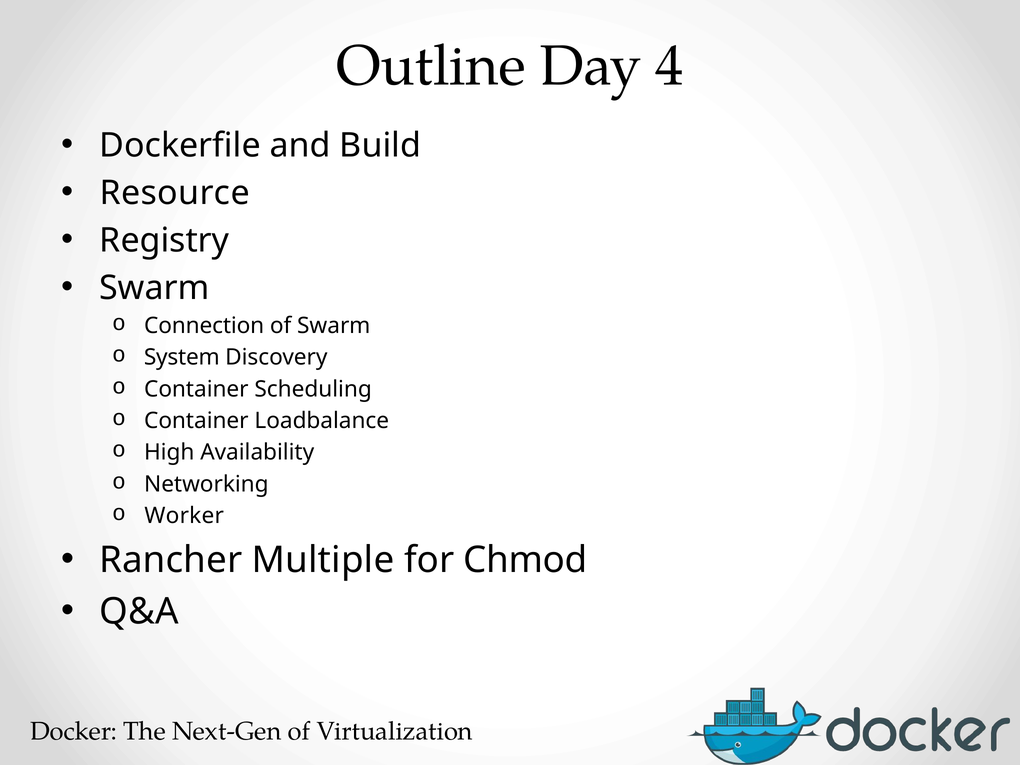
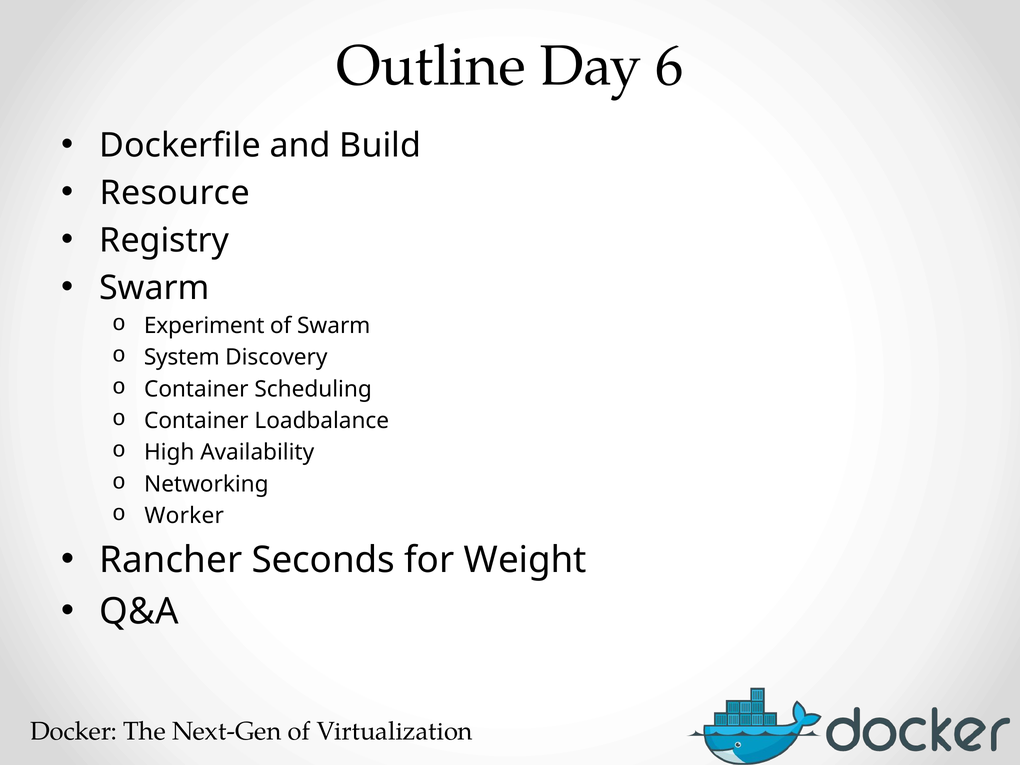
4: 4 -> 6 (670, 66)
Connection: Connection -> Experiment (204, 326)
Multiple: Multiple -> Seconds (323, 560)
Chmod: Chmod -> Weight (525, 560)
